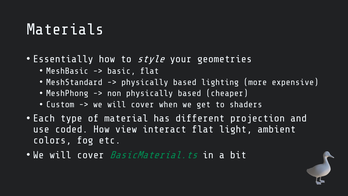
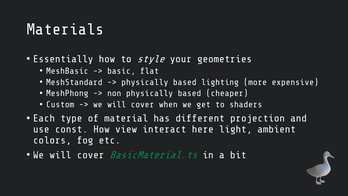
coded: coded -> const (71, 129)
interact flat: flat -> here (203, 129)
